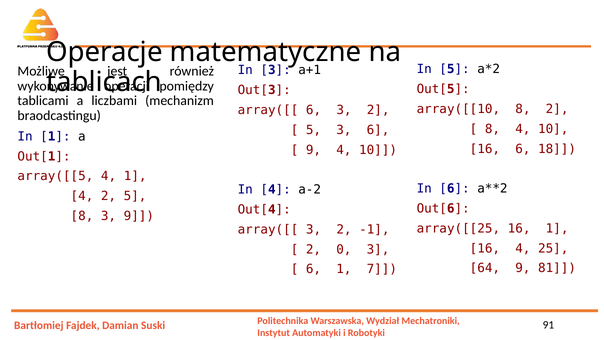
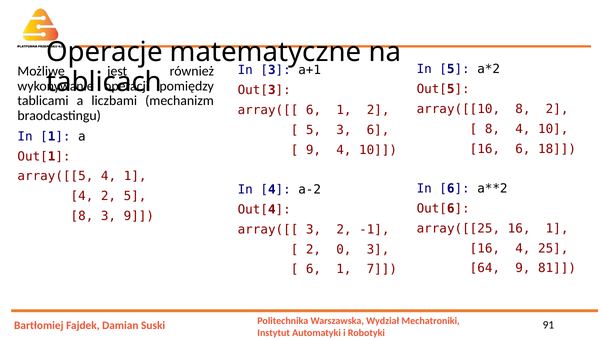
array([[ 6 3: 3 -> 1 (344, 110)
